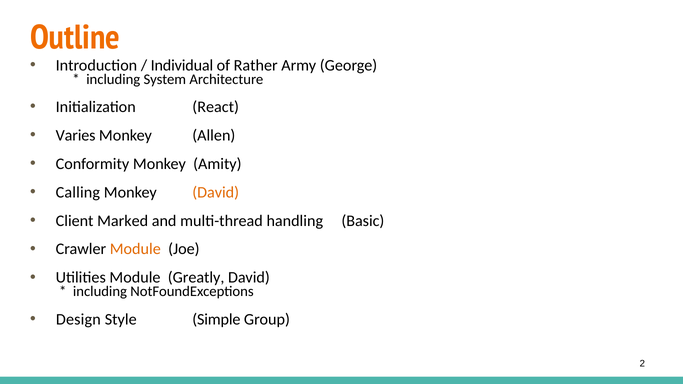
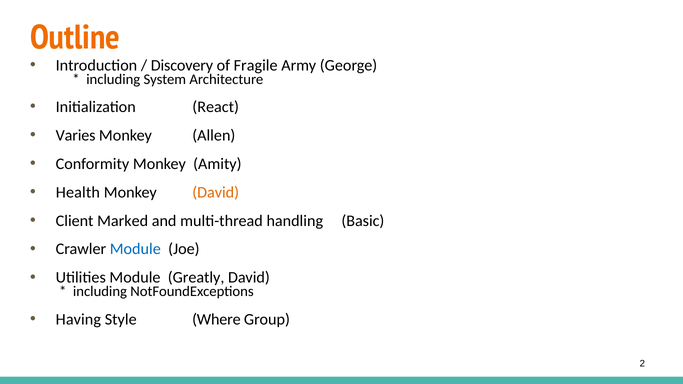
Individual: Individual -> Discovery (182, 65)
Rather: Rather -> Fragile (256, 65)
Calling: Calling -> Health (78, 192)
Module colour: orange -> blue (135, 249)
Design: Design -> Having (78, 319)
Simple: Simple -> Where (216, 319)
